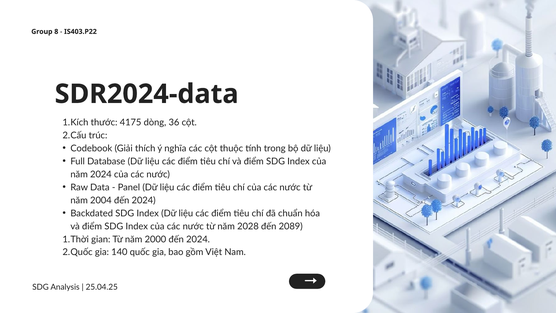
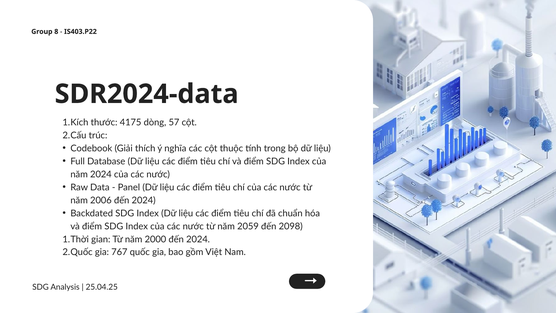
36: 36 -> 57 (174, 122)
2004: 2004 -> 2006 (101, 200)
2028: 2028 -> 2059 (248, 226)
2089: 2089 -> 2098 (291, 226)
140: 140 -> 767 (119, 252)
